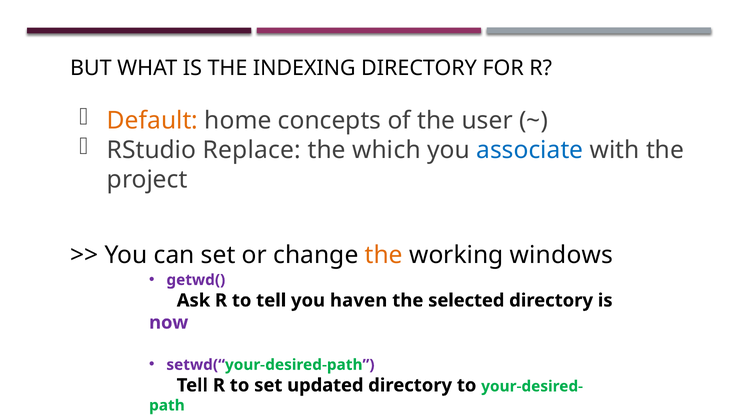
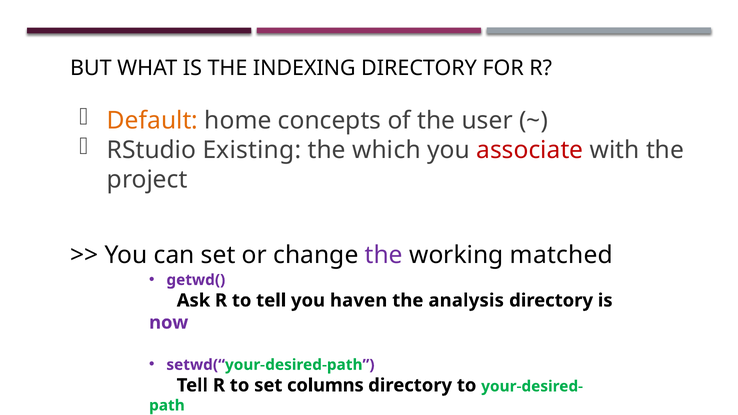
Replace: Replace -> Existing (252, 150)
associate colour: blue -> red (530, 150)
the colour: orange -> purple (384, 255)
windows: windows -> matched (561, 255)
selected: selected -> analysis (466, 301)
updated: updated -> columns (325, 385)
